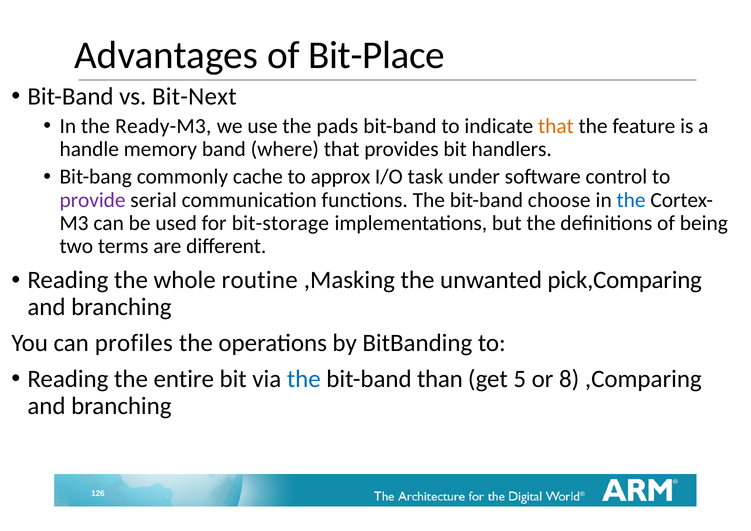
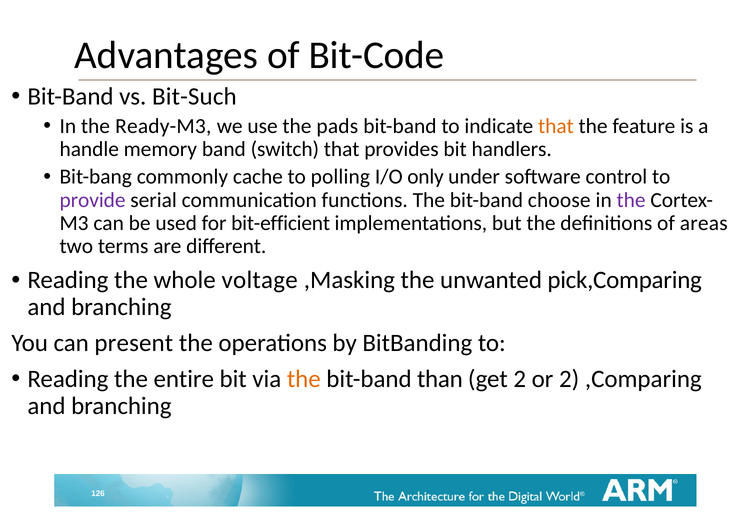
Bit-Place: Bit-Place -> Bit-Code (376, 55)
Bit-Next: Bit-Next -> Bit-Such (194, 97)
where: where -> switch (285, 149)
approx: approx -> polling (340, 177)
task: task -> only (426, 177)
the colour: blue -> purple (631, 200)
bit-storage: bit-storage -> bit-efficient (281, 223)
being: being -> areas (704, 223)
routine: routine -> voltage (260, 280)
profiles: profiles -> present (134, 343)
the colour: blue -> orange (304, 379)
get 5: 5 -> 2 (520, 379)
or 8: 8 -> 2 (569, 379)
